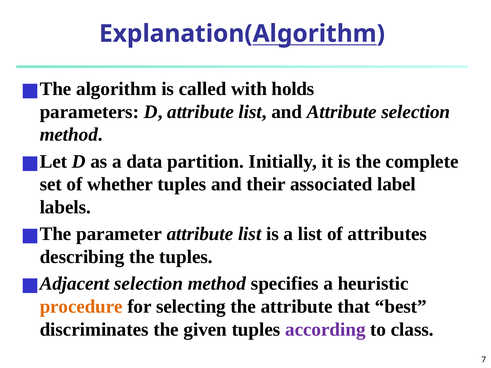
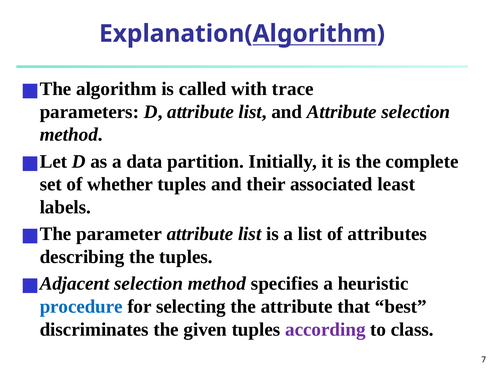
holds: holds -> trace (293, 89)
label: label -> least (396, 184)
procedure colour: orange -> blue (81, 307)
